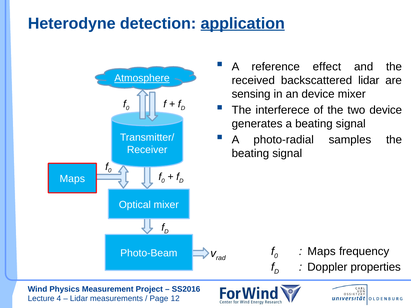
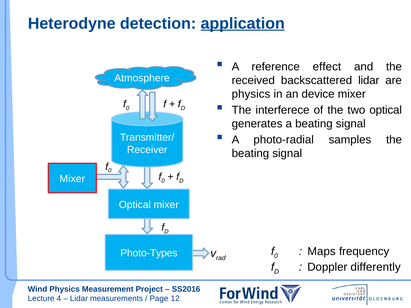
Atmosphere underline: present -> none (142, 78)
sensing: sensing -> physics (251, 94)
two device: device -> optical (386, 110)
Maps: Maps -> Mixer (72, 179)
Photo-Beam: Photo-Beam -> Photo-Types (149, 253)
properties: properties -> differently (376, 267)
